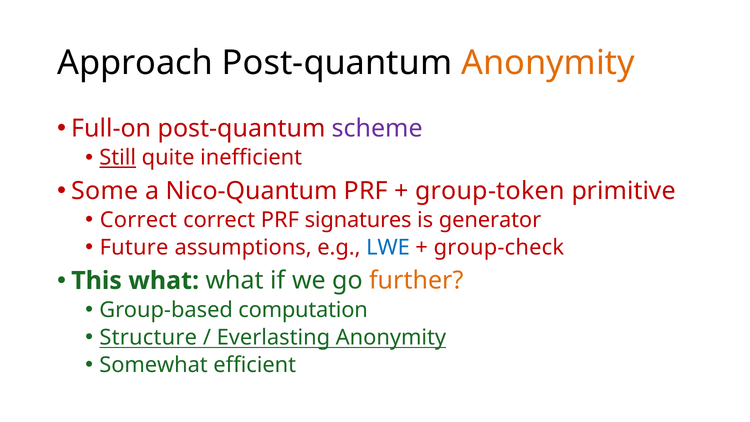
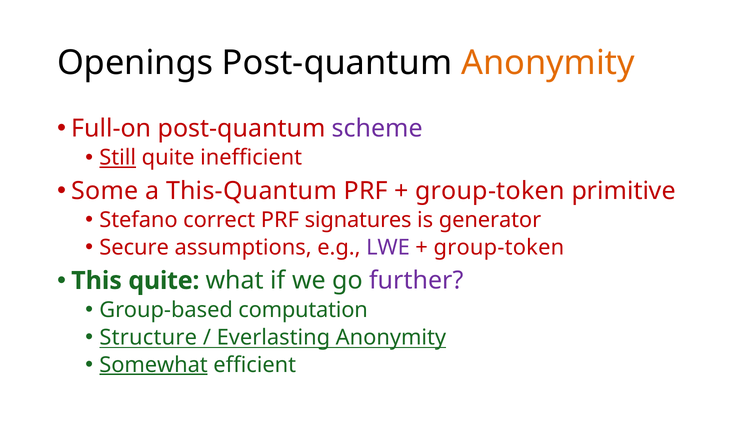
Approach: Approach -> Openings (135, 63)
Nico-Quantum: Nico-Quantum -> This-Quantum (251, 191)
Correct: Correct -> Stefano (139, 220)
Future: Future -> Secure (134, 247)
LWE colour: blue -> purple (388, 247)
group-check: group-check -> group-token (499, 247)
This what: what -> quite (164, 281)
further colour: orange -> purple (416, 281)
Somewhat underline: none -> present (154, 365)
